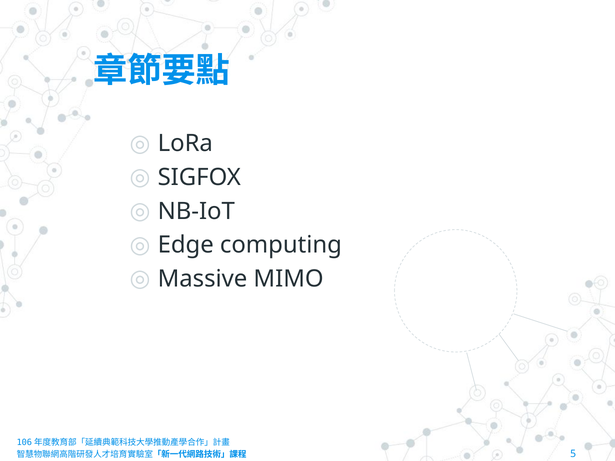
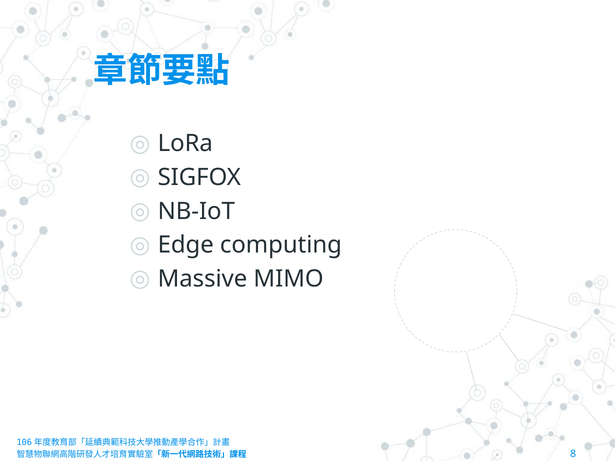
5: 5 -> 8 (573, 454)
